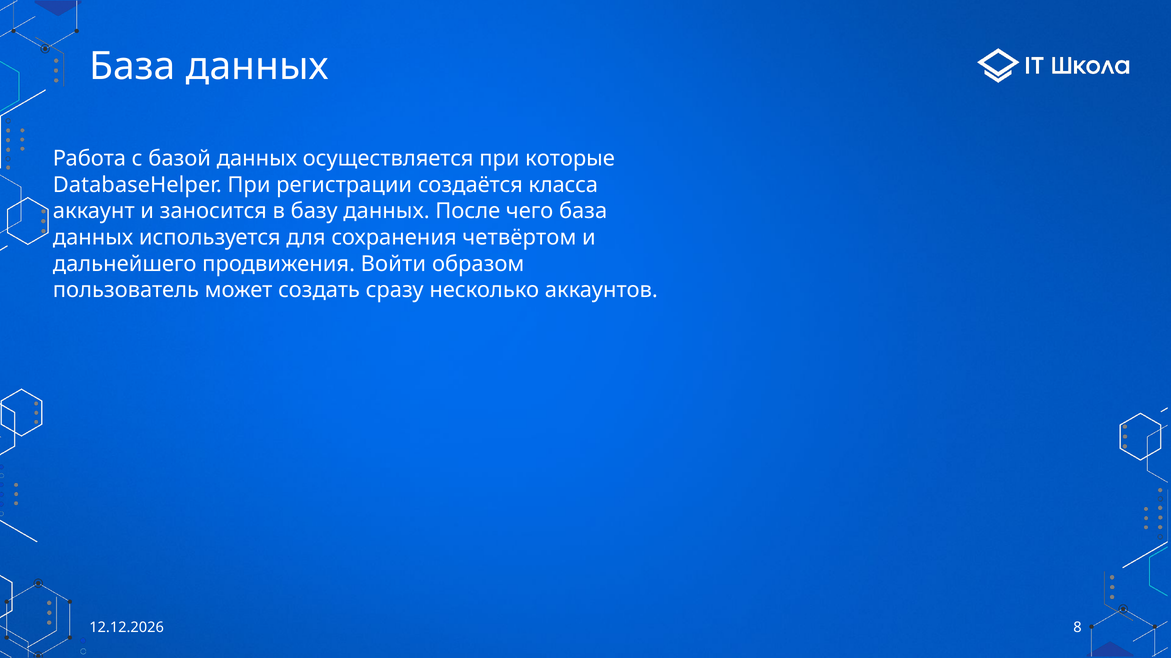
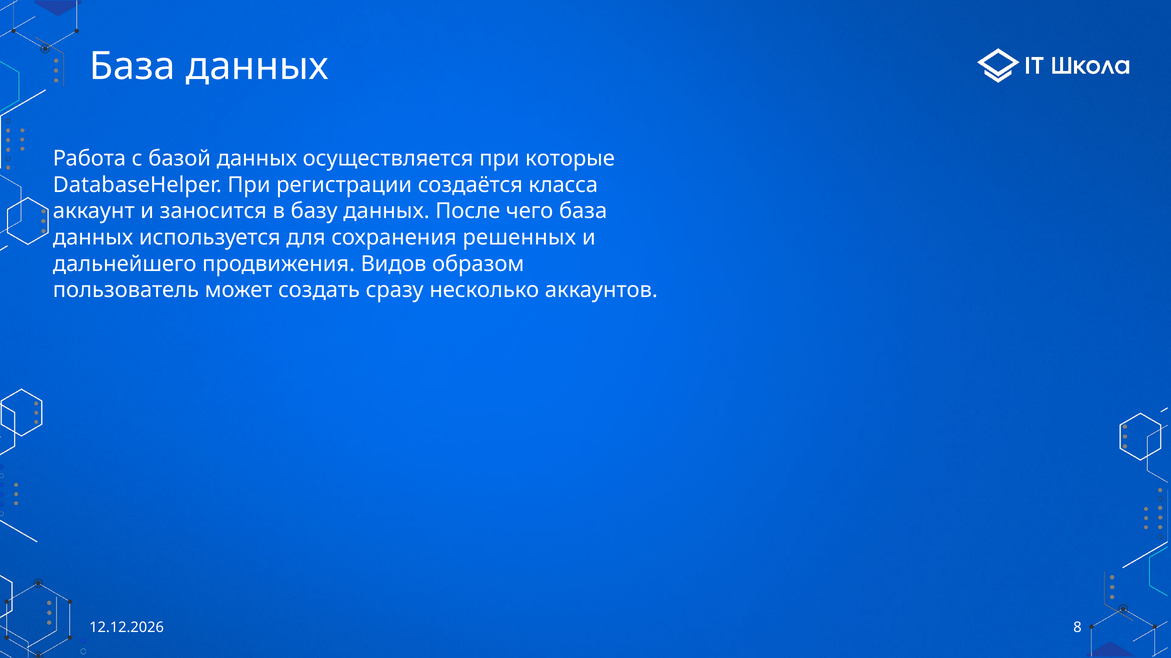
четвёртом: четвёртом -> решенных (519, 238)
Войти: Войти -> Видов (394, 264)
